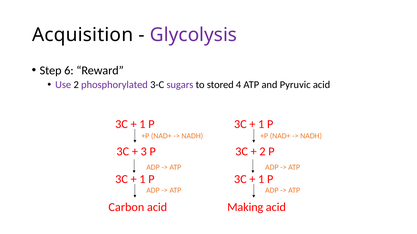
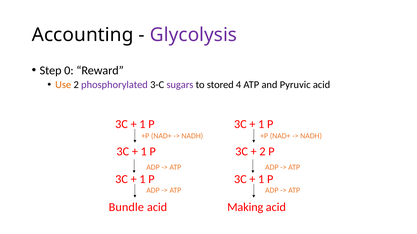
Acquisition: Acquisition -> Accounting (83, 35)
6: 6 -> 0 (69, 71)
Use colour: purple -> orange (63, 85)
3: 3 -> 1 (144, 152)
Carbon: Carbon -> Bundle (126, 208)
